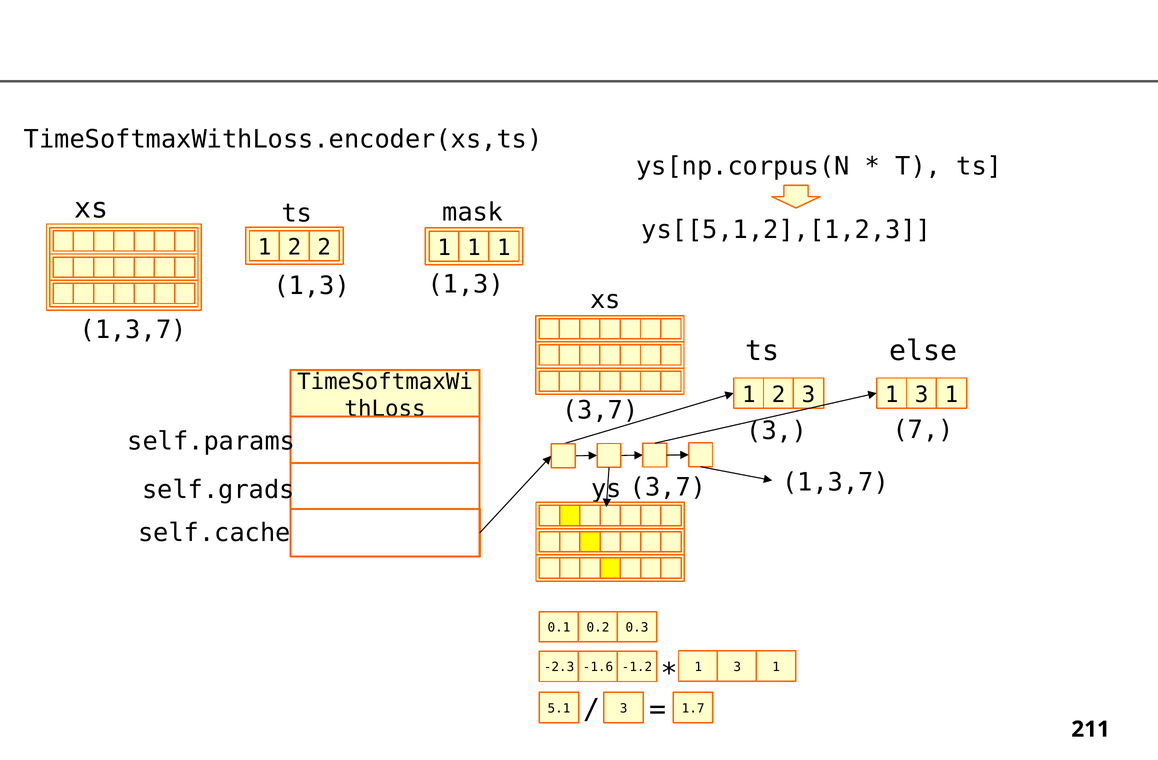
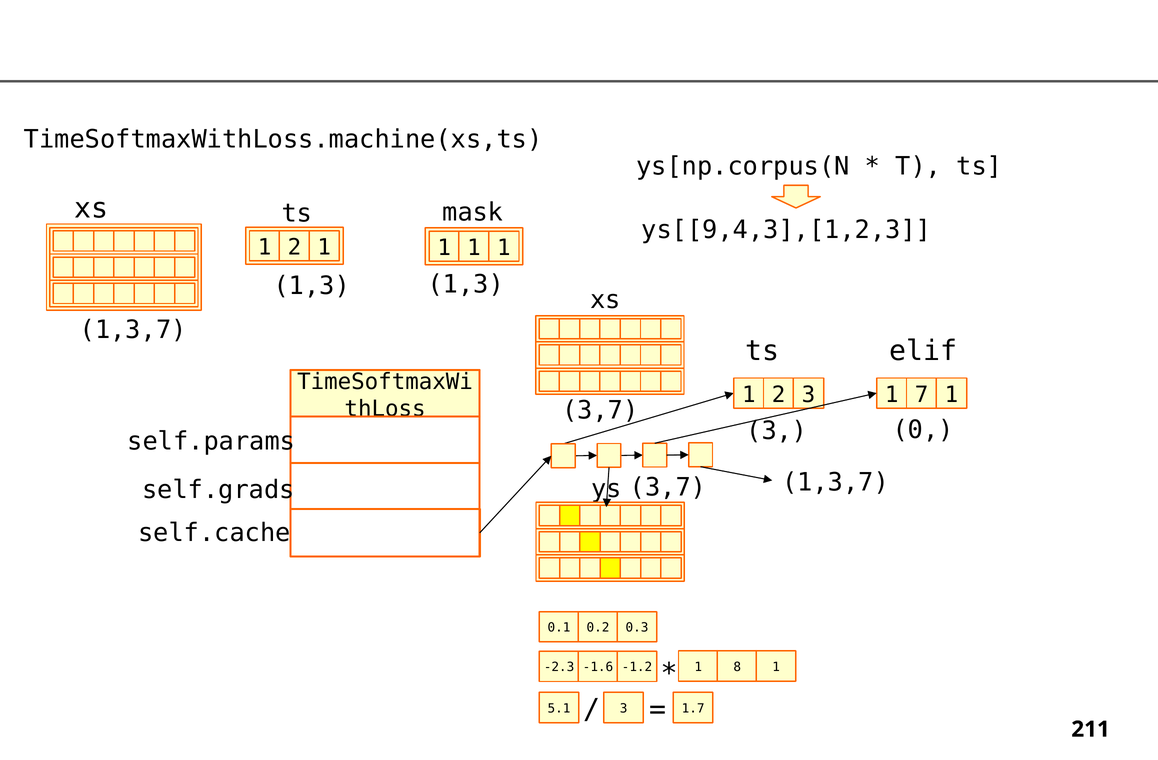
TimeSoftmaxWithLoss.encoder(xs,ts: TimeSoftmaxWithLoss.encoder(xs,ts -> TimeSoftmaxWithLoss.machine(xs,ts (283, 140)
ys[[5,1,2],[1,2,3: ys[[5,1,2],[1,2,3 -> ys[[9,4,3],[1,2,3 (786, 230)
2 2: 2 -> 1 (324, 248)
else: else -> elif (923, 351)
3 1 3: 3 -> 7 (922, 395)
7: 7 -> 0 (923, 430)
-1.2 1 3: 3 -> 8 (737, 667)
